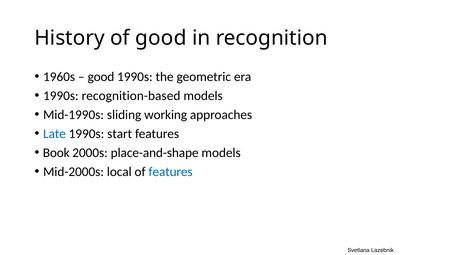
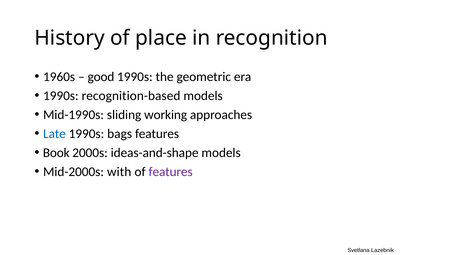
of good: good -> place (161, 38)
start: start -> bags (120, 134)
place-and-shape: place-and-shape -> ideas-and-shape (155, 153)
local: local -> with (119, 172)
features colour: blue -> purple (171, 172)
